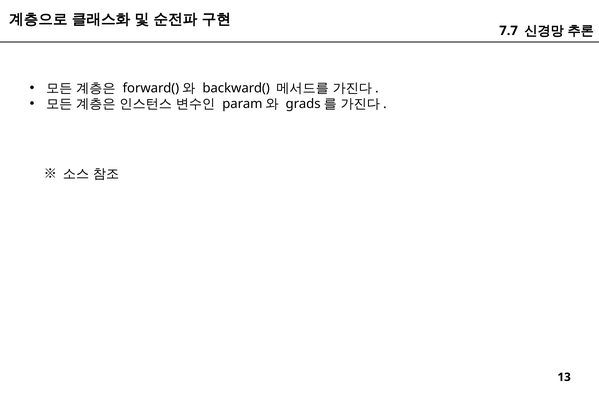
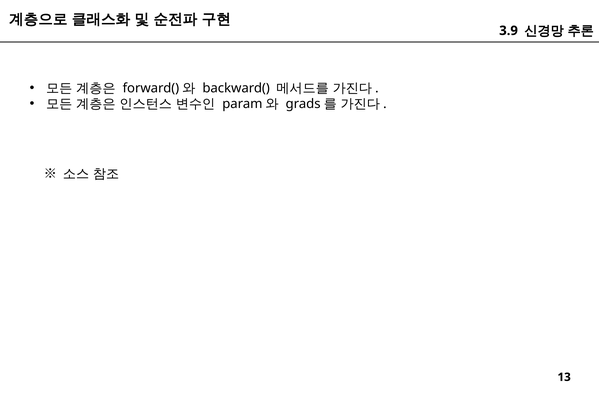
7.7: 7.7 -> 3.9 (509, 31)
